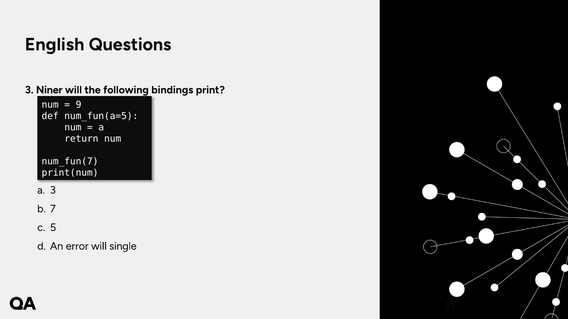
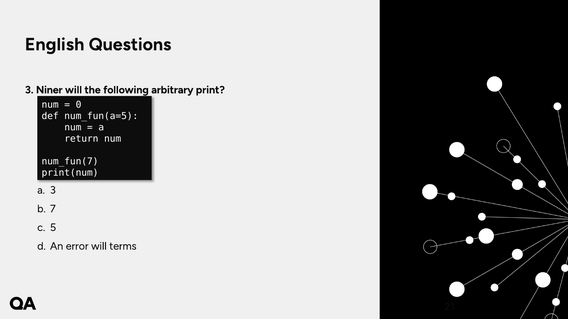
bindings: bindings -> arbitrary (172, 90)
9: 9 -> 0 (79, 105)
single: single -> terms (123, 246)
